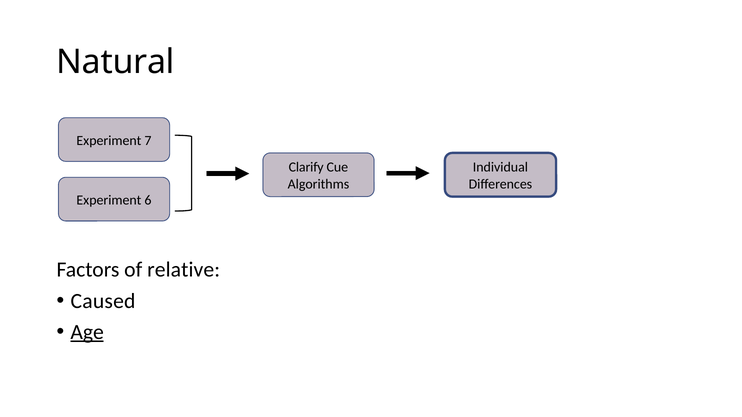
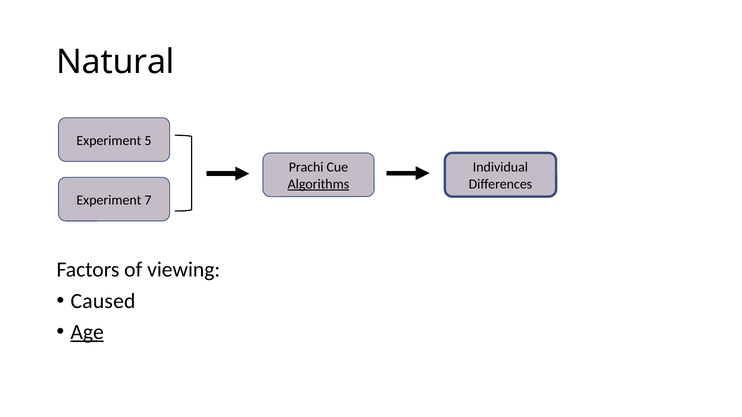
7: 7 -> 5 (148, 141)
Clarify: Clarify -> Prachi (306, 168)
Algorithms underline: none -> present (318, 184)
6: 6 -> 7 (148, 200)
relative: relative -> viewing (184, 270)
